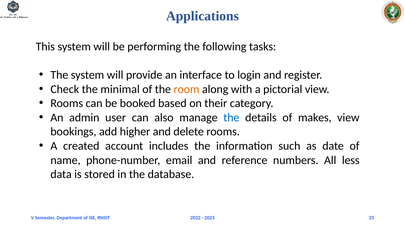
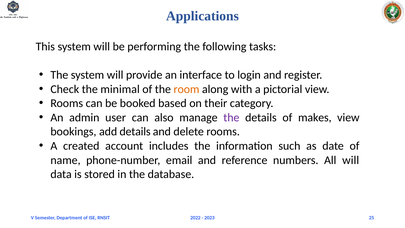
the colour: blue -> purple (231, 117)
add higher: higher -> details (135, 132)
All less: less -> will (351, 160)
